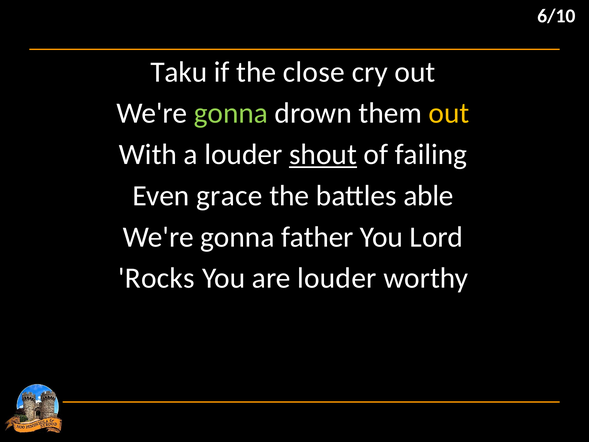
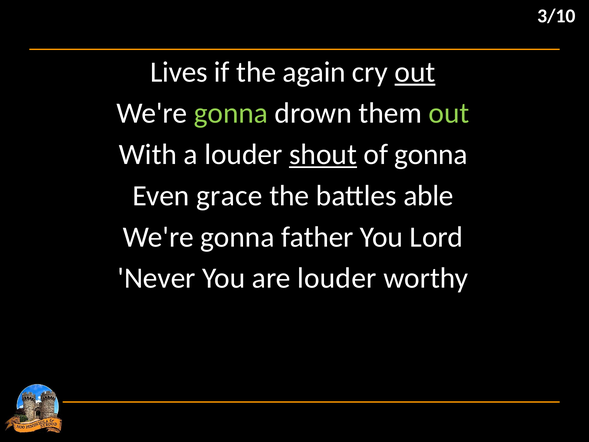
6/10: 6/10 -> 3/10 (556, 16)
Taku: Taku -> Lives (179, 72)
close: close -> again (314, 72)
out underline: none -> present (415, 72)
out colour: yellow -> light green (449, 113)
of failing: failing -> gonna (431, 154)
Rocks: Rocks -> Never (157, 278)
